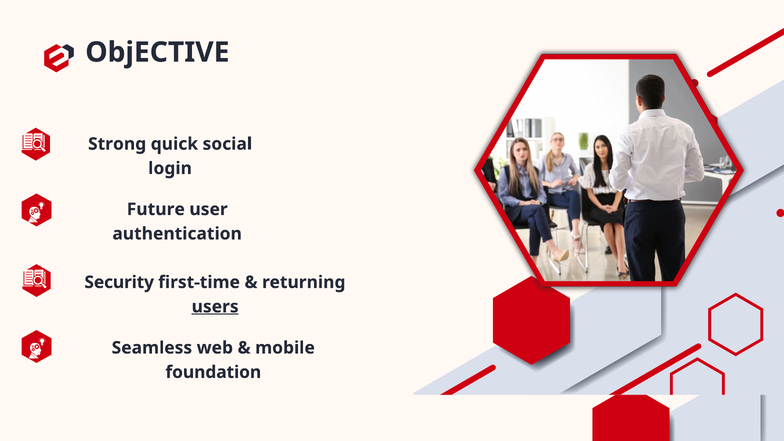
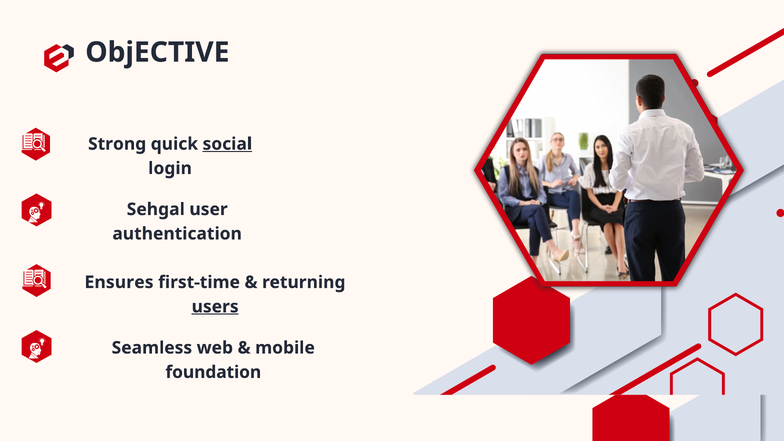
social underline: none -> present (227, 144)
Future: Future -> Sehgal (156, 209)
Security: Security -> Ensures (119, 282)
